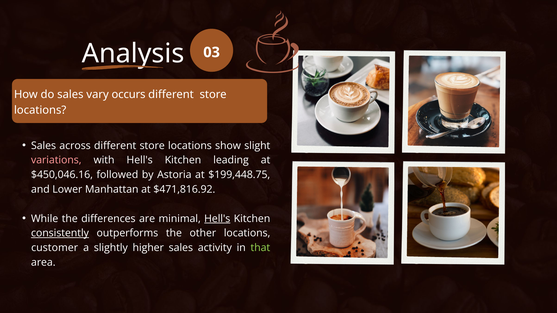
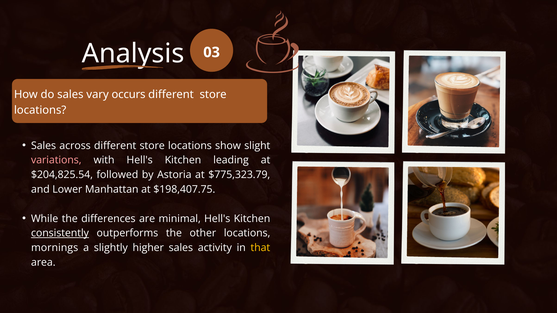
$450,046.16: $450,046.16 -> $204,825.54 (62, 175)
$199,448.75: $199,448.75 -> $775,323.79 (239, 175)
$471,816.92: $471,816.92 -> $198,407.75 (184, 190)
Hell's underline: present -> none (217, 219)
customer: customer -> mornings (55, 248)
that colour: light green -> yellow (260, 248)
